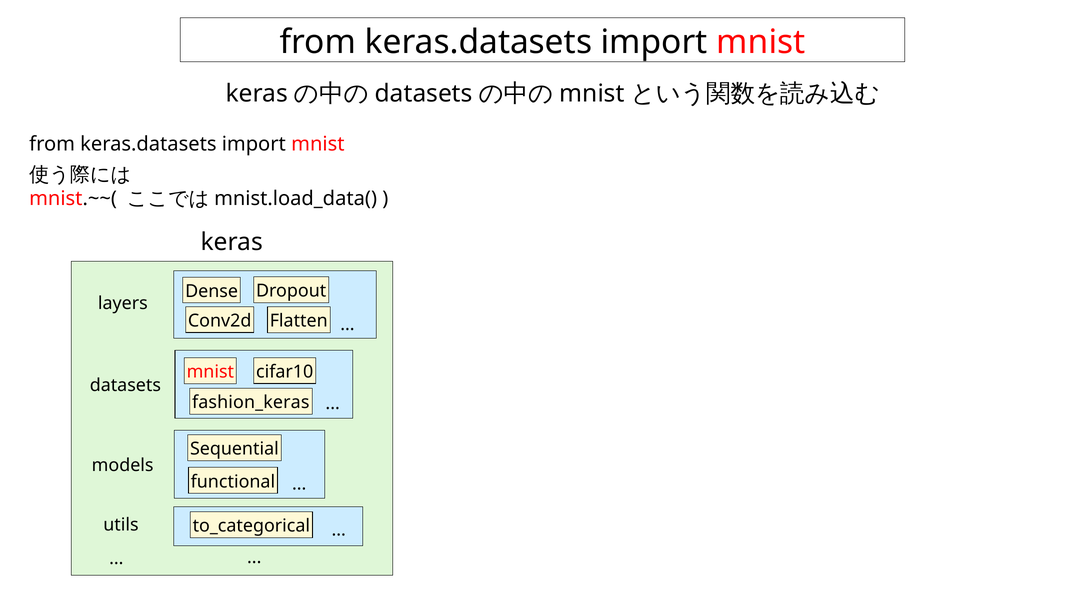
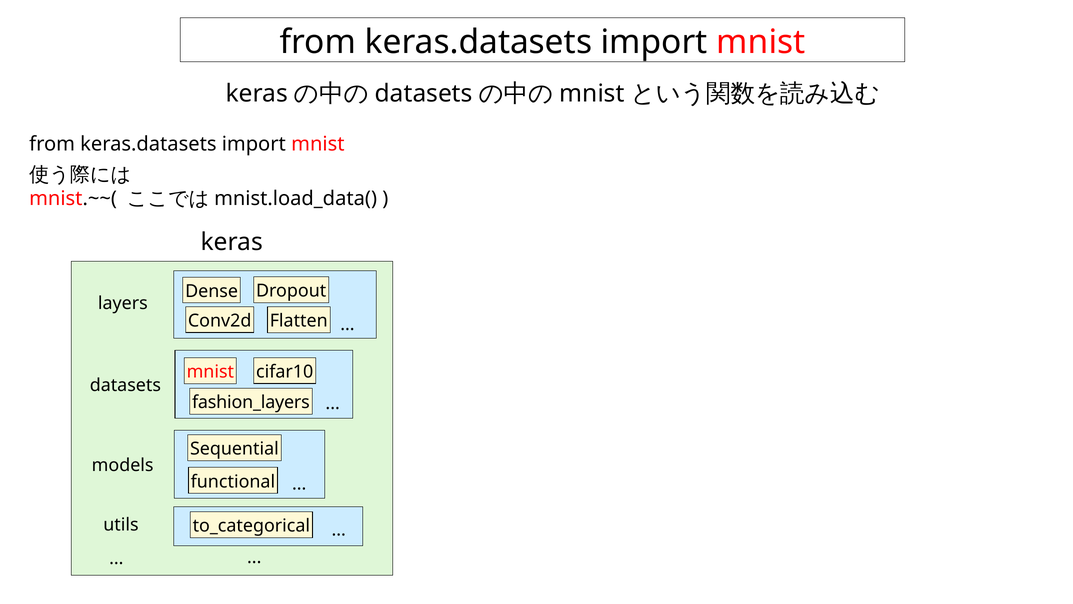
fashion_keras: fashion_keras -> fashion_layers (251, 402)
